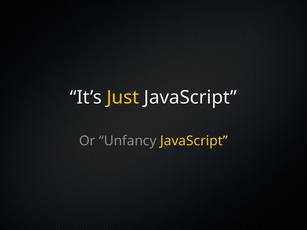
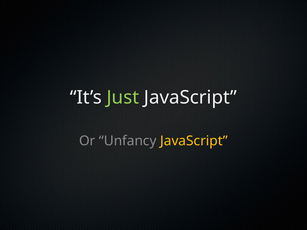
Just colour: yellow -> light green (123, 98)
